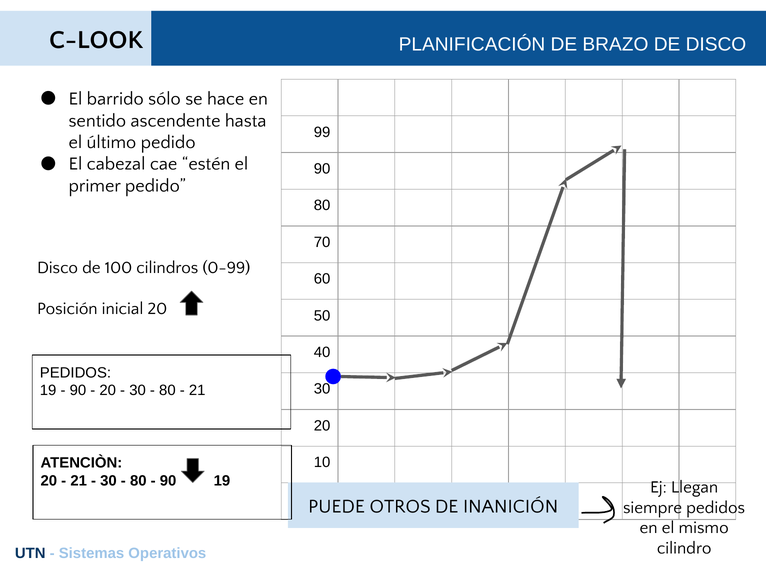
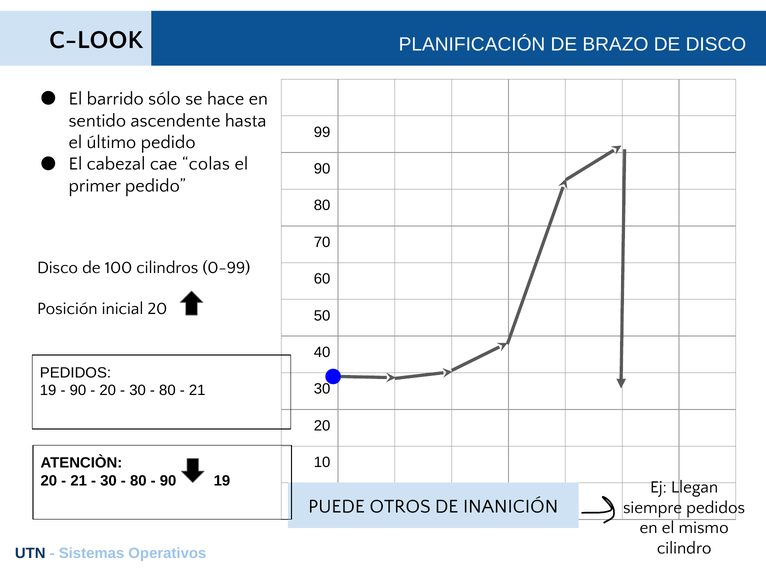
estén: estén -> colas (206, 164)
